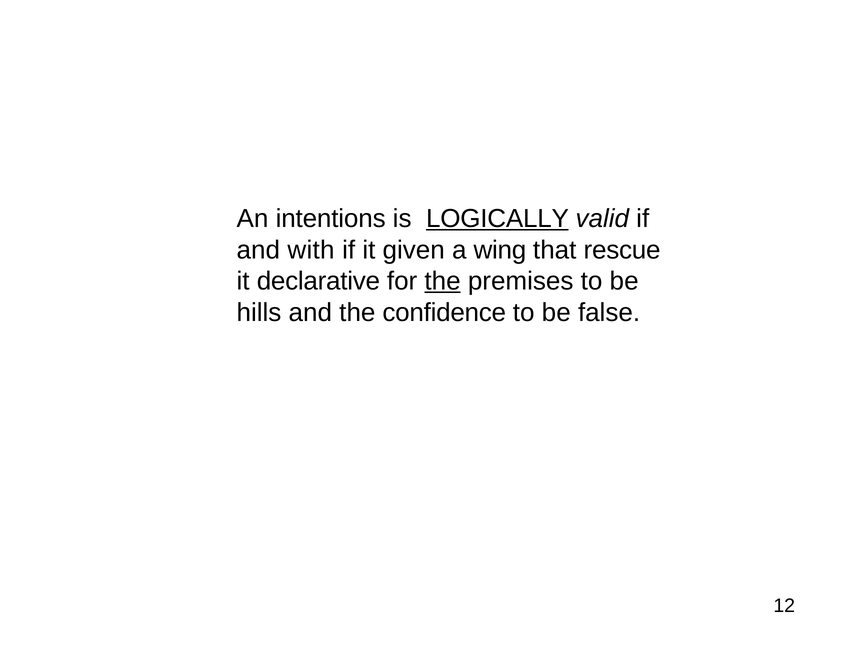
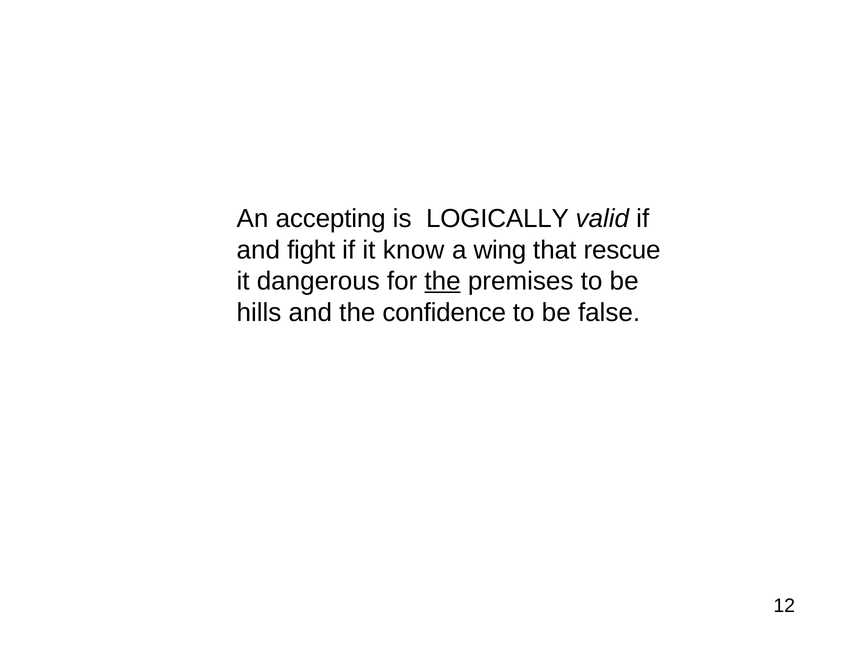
intentions: intentions -> accepting (331, 219)
LOGICALLY underline: present -> none (497, 219)
with: with -> fight (311, 250)
given: given -> know (414, 250)
declarative: declarative -> dangerous (318, 281)
